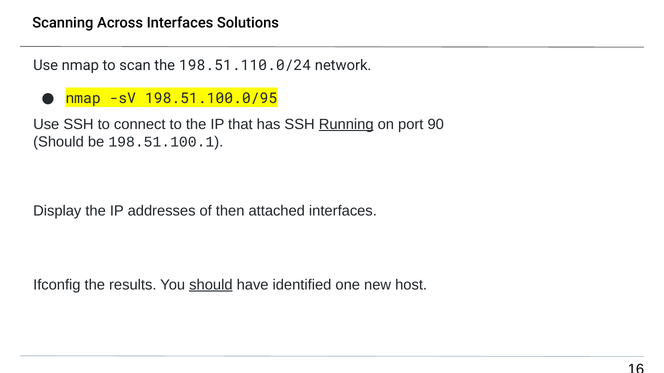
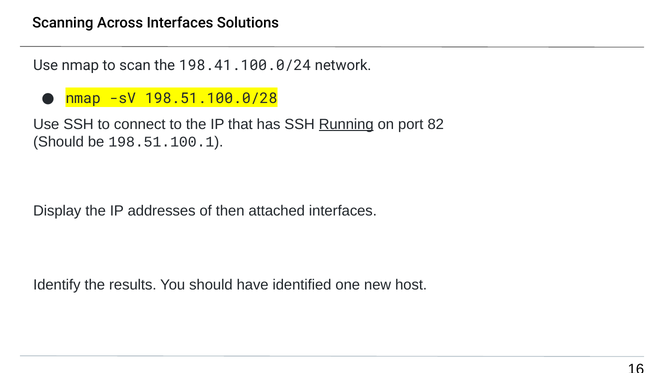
198.51.110.0/24: 198.51.110.0/24 -> 198.41.100.0/24 (245, 66)
198.51.100.0/95: 198.51.100.0/95 -> 198.51.100.0/28 (211, 98)
90: 90 -> 82 (436, 125)
Ifconfig: Ifconfig -> Identify (57, 285)
should underline: present -> none (211, 285)
